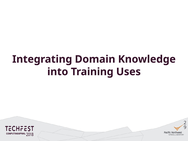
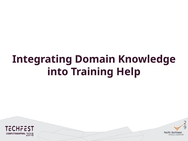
Uses: Uses -> Help (128, 72)
